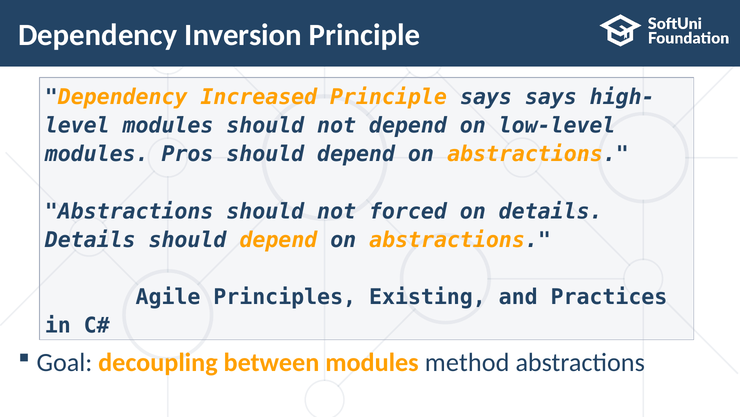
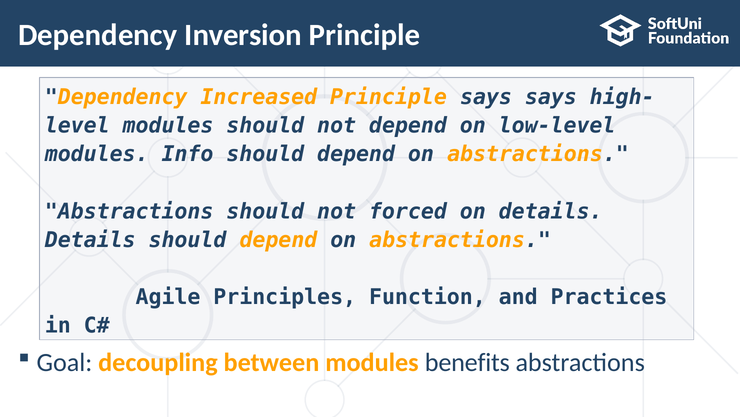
Pros: Pros -> Info (187, 154)
Existing: Existing -> Function (427, 297)
method: method -> benefits (467, 362)
